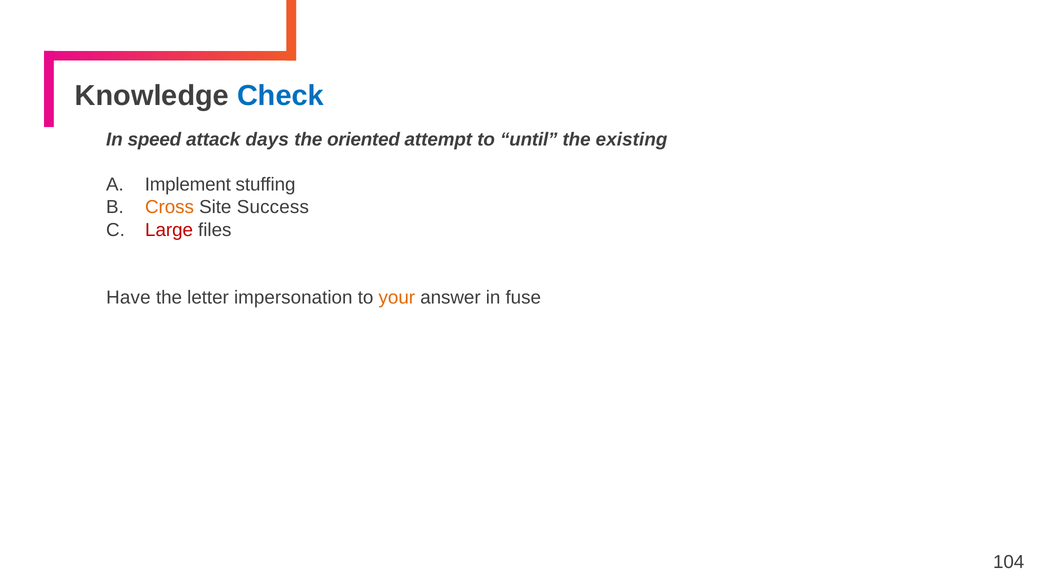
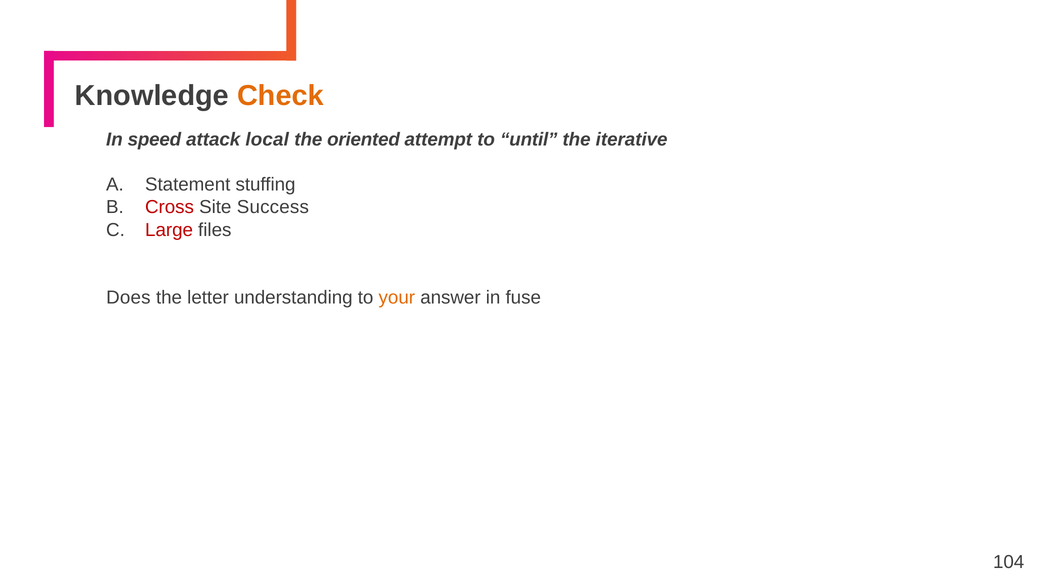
Check colour: blue -> orange (280, 96)
days: days -> local (267, 140)
existing: existing -> iterative (632, 140)
Implement: Implement -> Statement (188, 185)
Cross colour: orange -> red (170, 207)
Have: Have -> Does (128, 298)
impersonation: impersonation -> understanding (293, 298)
